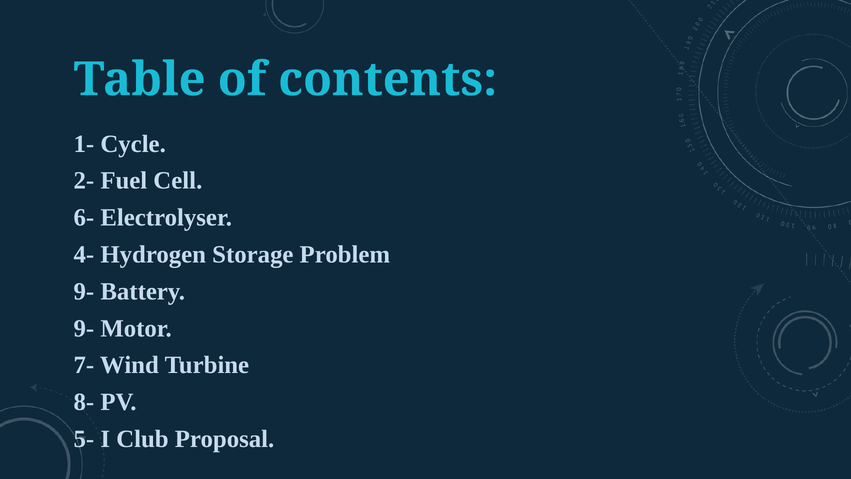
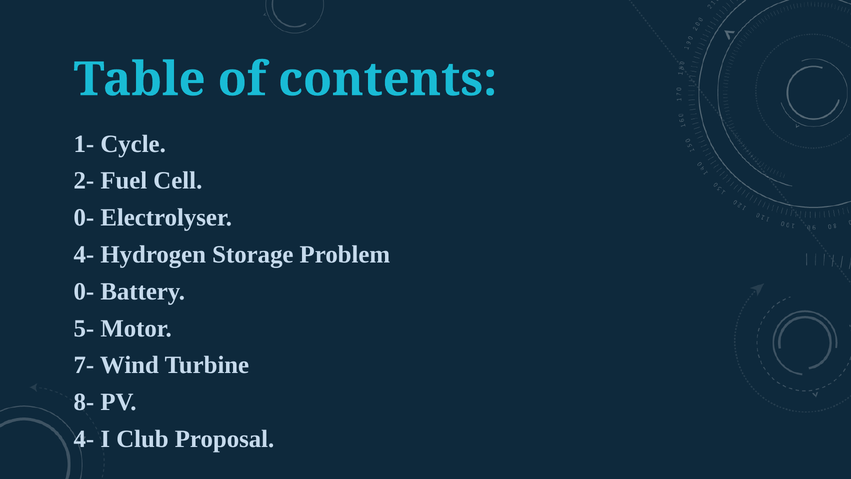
6-: 6- -> 0- (84, 217)
9-: 9- -> 0- (84, 291)
9-: 9- -> 5- (84, 328)
5-: 5- -> 4- (84, 439)
